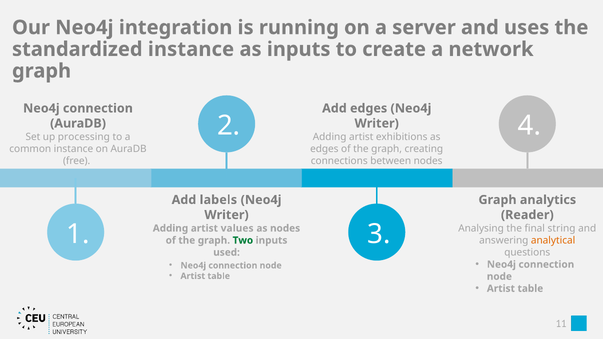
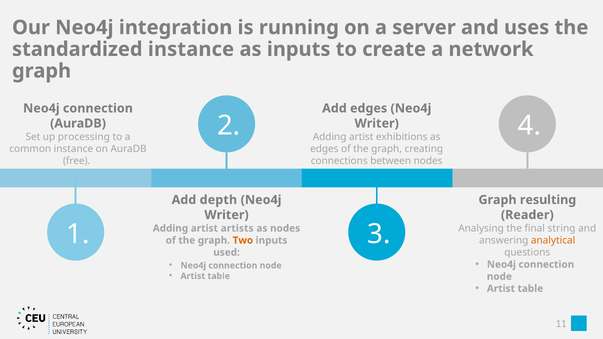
labels: labels -> depth (218, 200)
analytics: analytics -> resulting (548, 200)
values: values -> artists (237, 228)
Two colour: green -> orange (243, 240)
